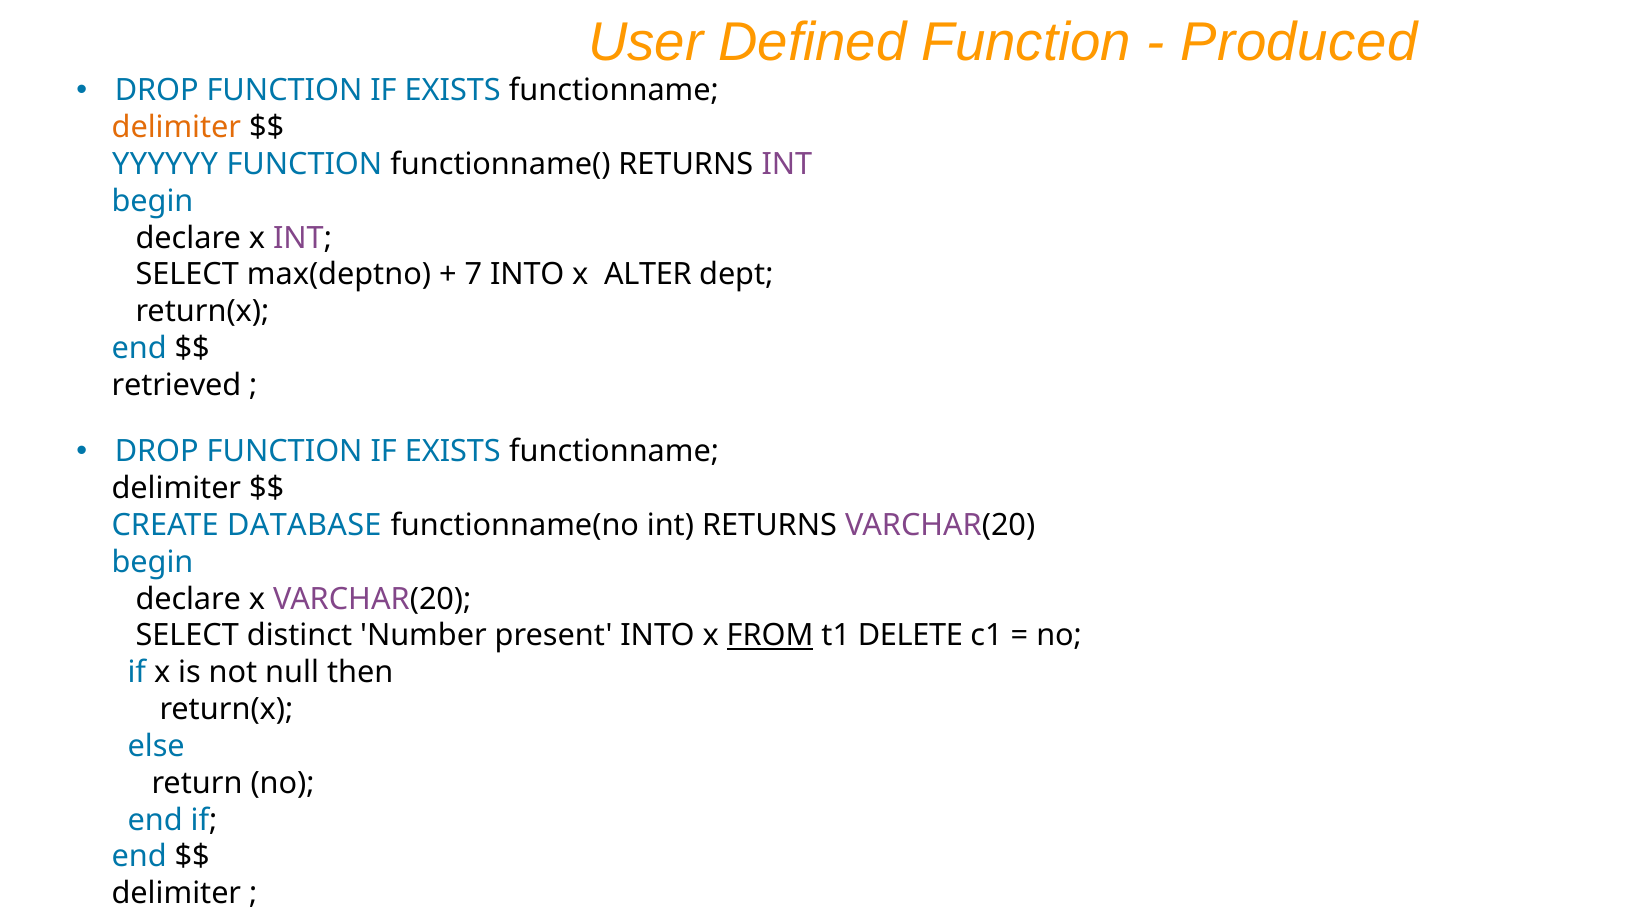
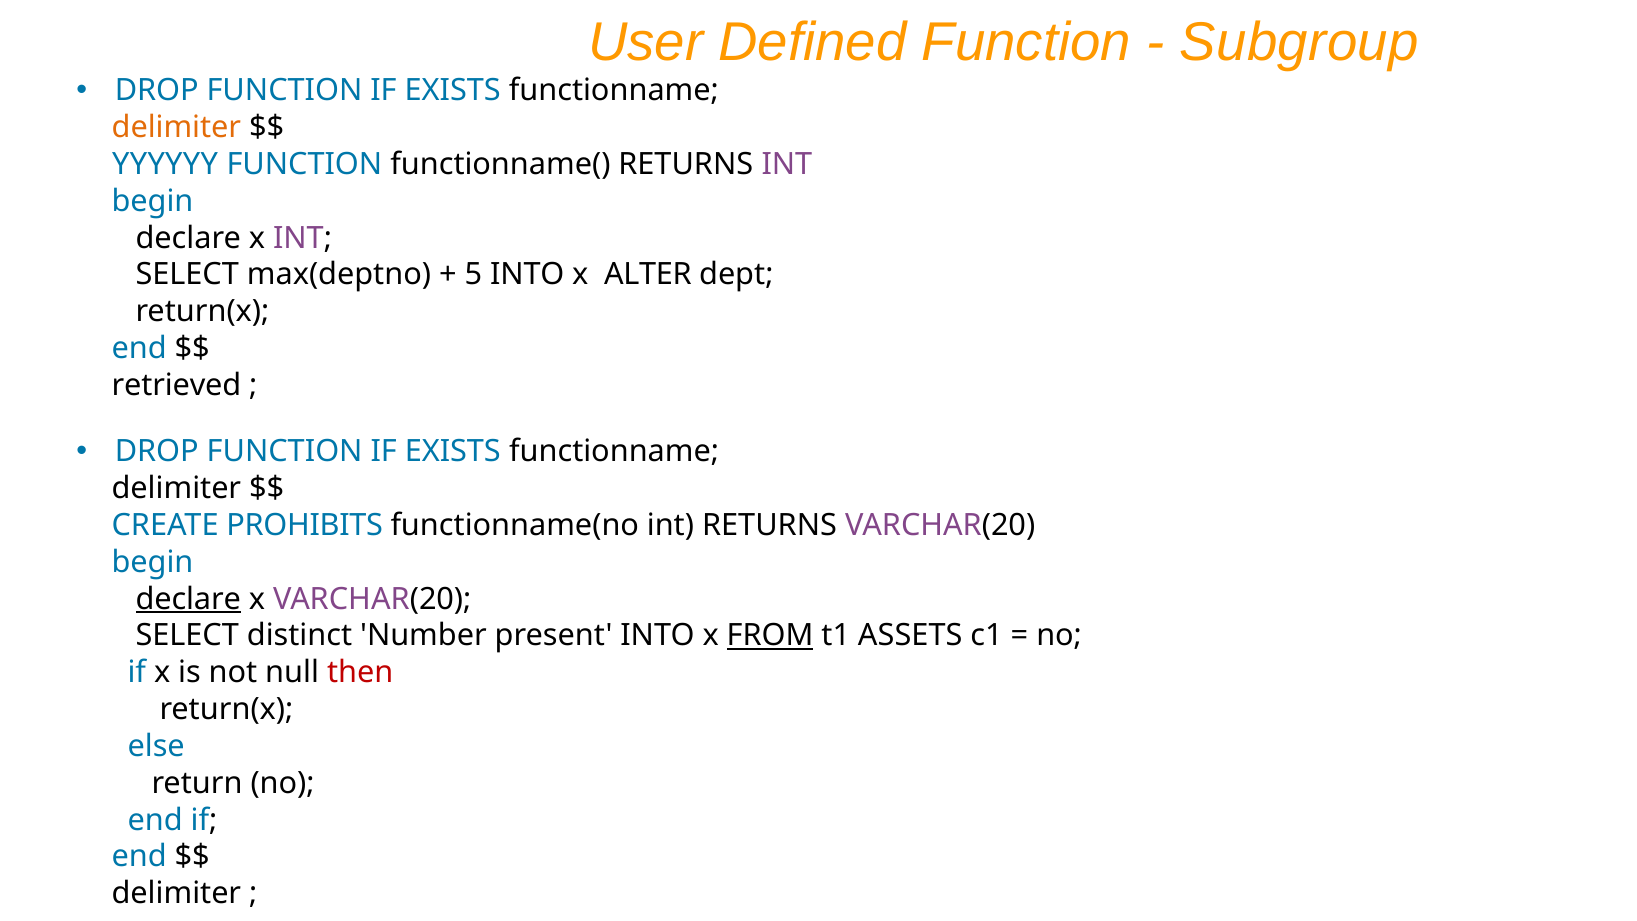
Produced: Produced -> Subgroup (1299, 43)
7: 7 -> 5 (473, 275)
DATABASE: DATABASE -> PROHIBITS (305, 525)
declare underline: none -> present (188, 599)
DELETE: DELETE -> ASSETS (910, 636)
then colour: black -> red (360, 672)
